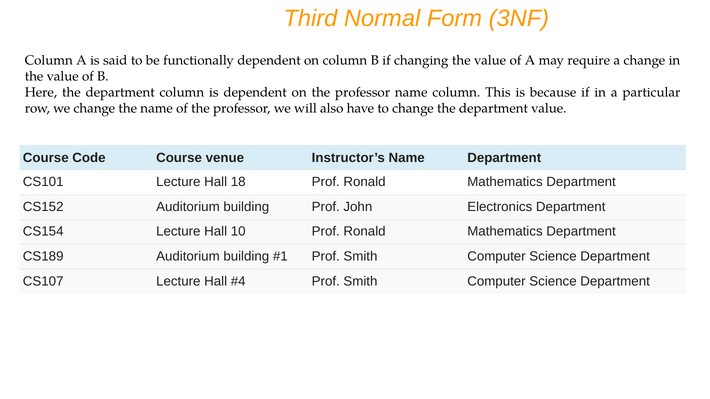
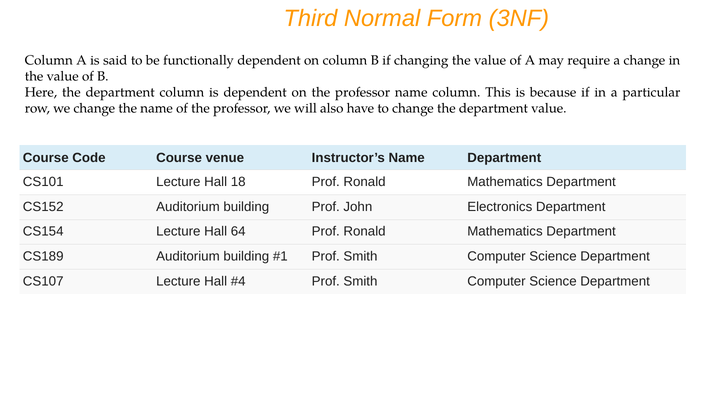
10: 10 -> 64 (238, 232)
